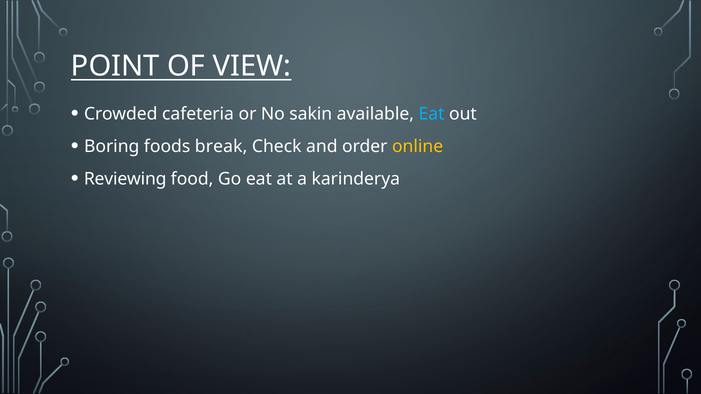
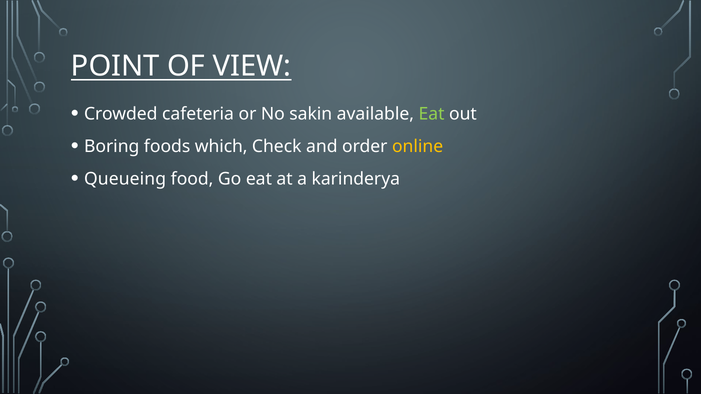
Eat colour: light blue -> light green (432, 114)
break: break -> which (221, 146)
Reviewing: Reviewing -> Queueing (125, 179)
